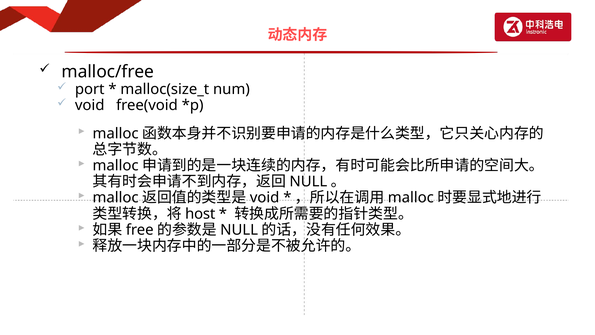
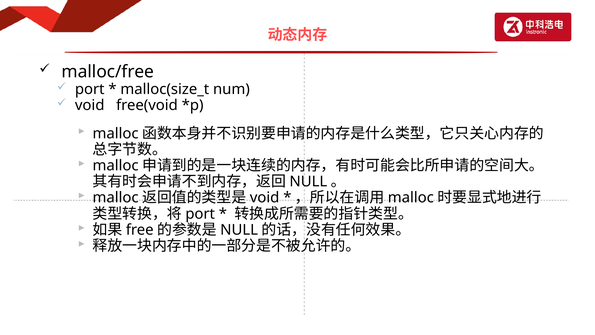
host: host -> port (200, 214)
